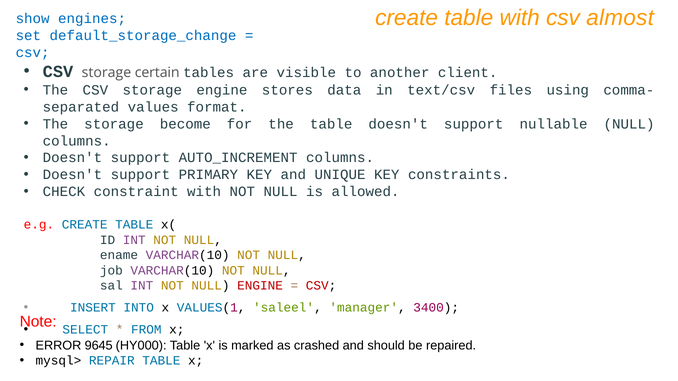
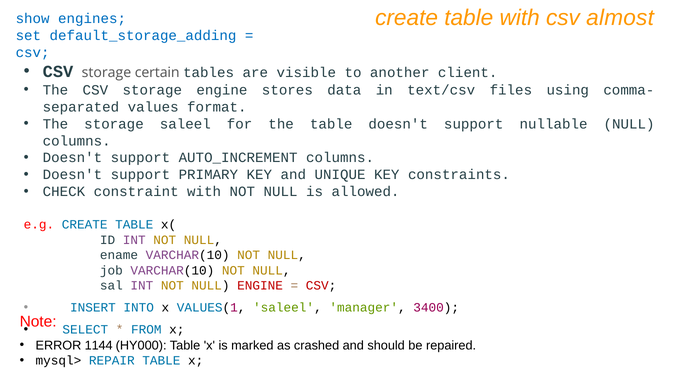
default_storage_change: default_storage_change -> default_storage_adding (143, 36)
storage become: become -> saleel (185, 124)
9645: 9645 -> 1144 (99, 346)
